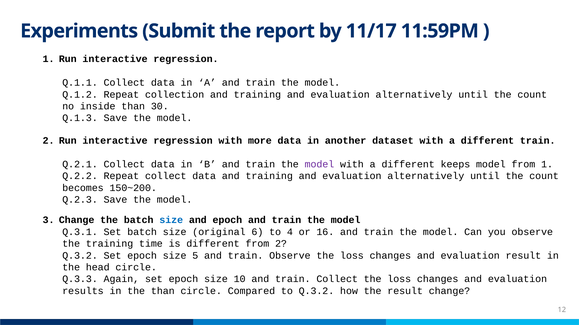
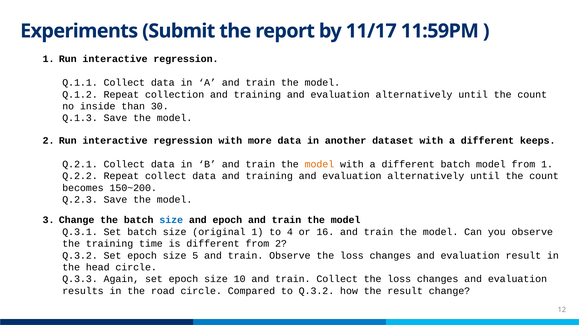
different train: train -> keeps (538, 141)
model colour: purple -> orange (319, 165)
different keeps: keeps -> batch (455, 165)
original 6: 6 -> 1 (257, 232)
the than: than -> road (163, 291)
